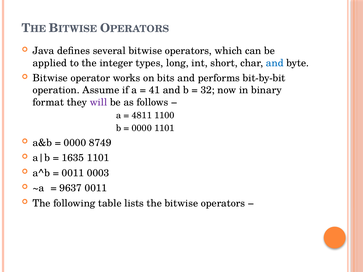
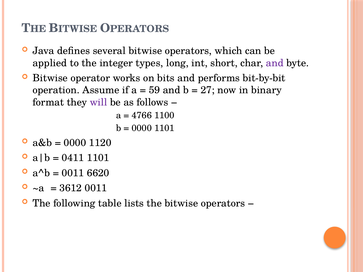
and colour: blue -> purple (275, 63)
41: 41 -> 59 (154, 90)
32: 32 -> 27 (208, 90)
4811: 4811 -> 4766 (142, 116)
8749: 8749 -> 1120 (100, 143)
1635: 1635 -> 0411 (73, 158)
0003: 0003 -> 6620 (98, 173)
9637: 9637 -> 3612 (71, 188)
